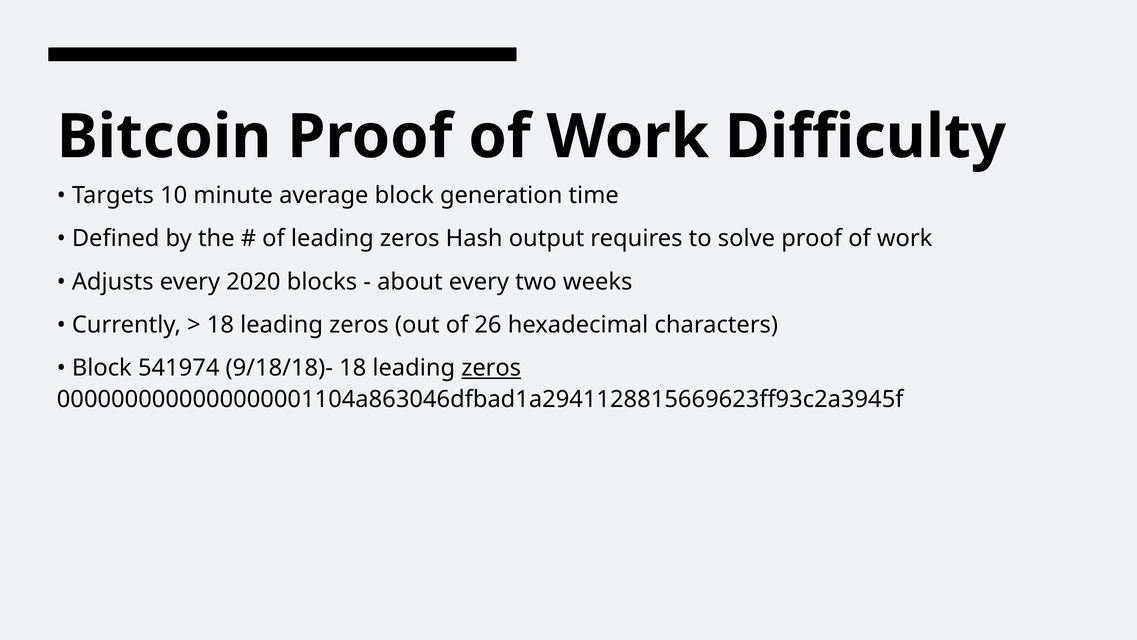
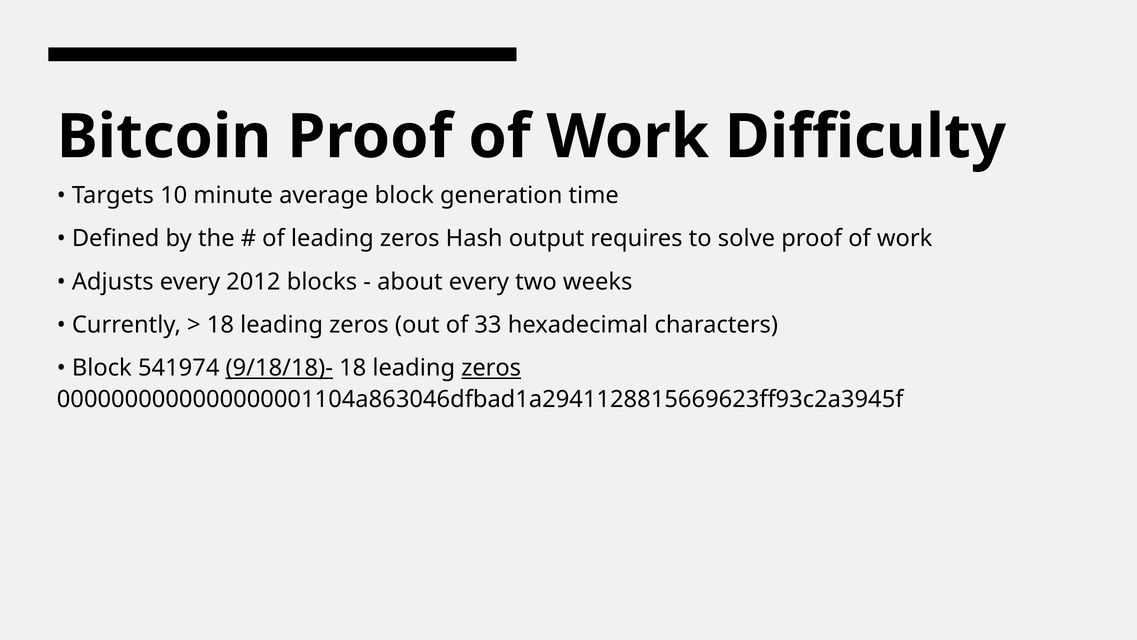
2020: 2020 -> 2012 (253, 282)
26: 26 -> 33 (488, 325)
9/18/18)- underline: none -> present (279, 368)
